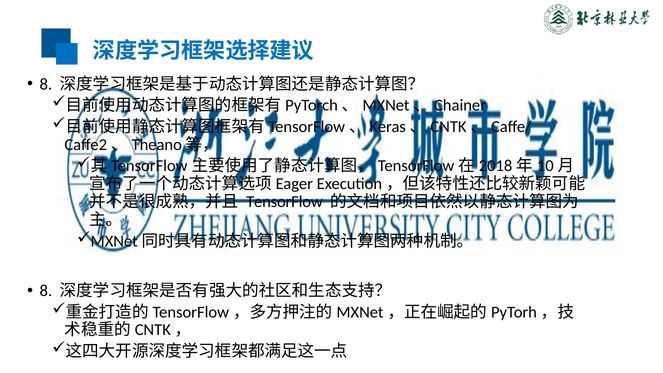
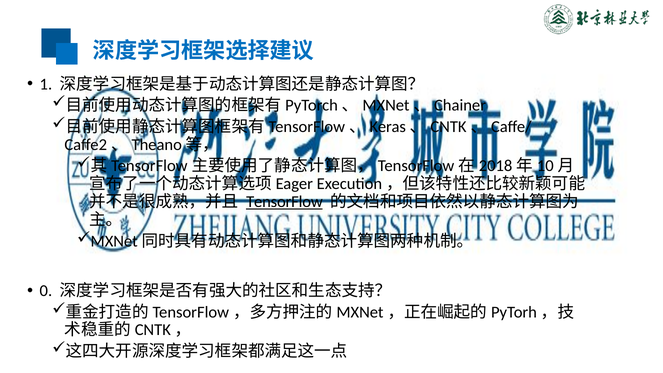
8: 8 -> 1 (46, 84)
TensorFlow underline: none -> present (284, 202)
8: 8 -> 0 (46, 291)
